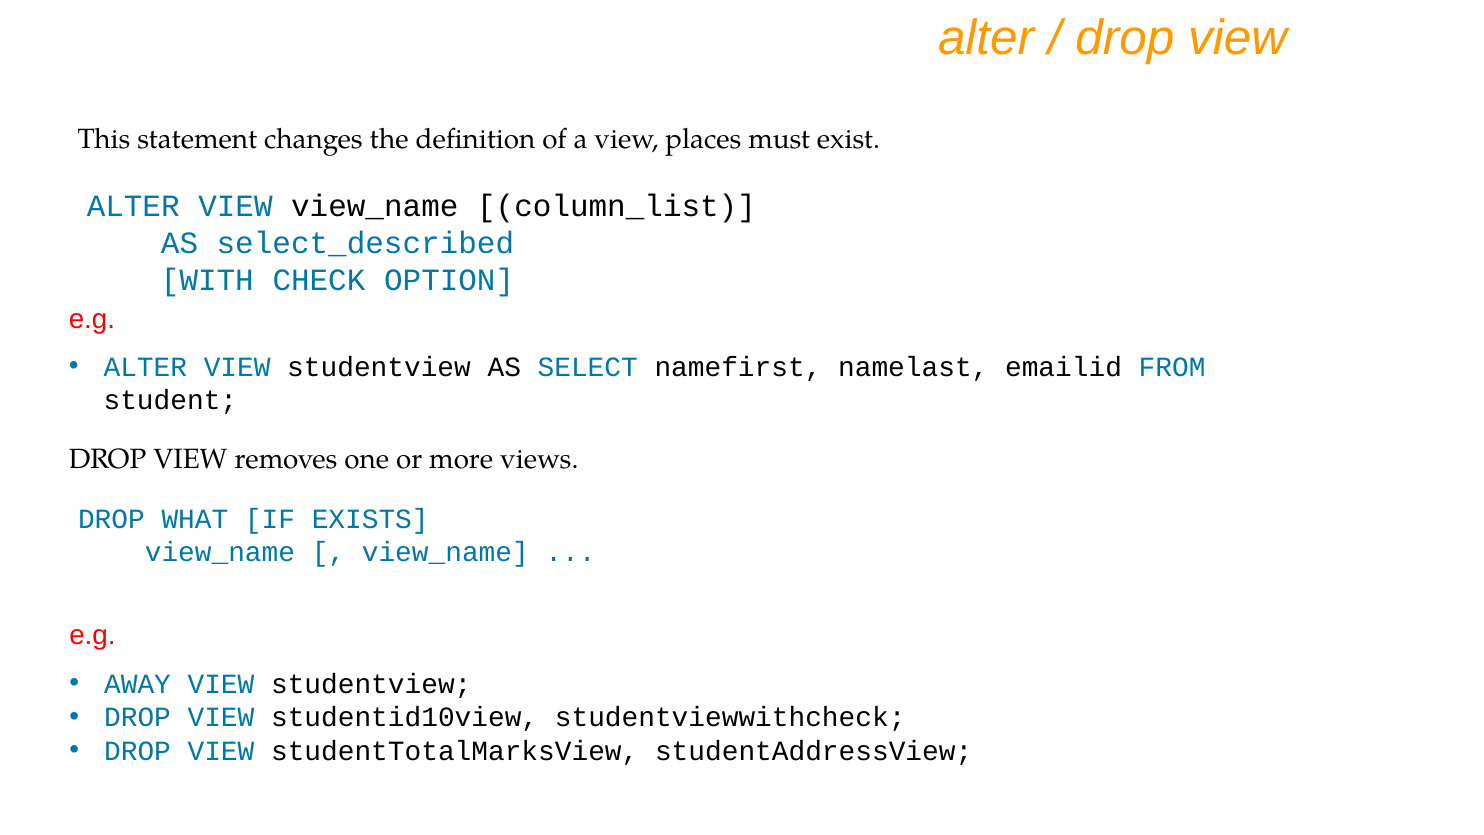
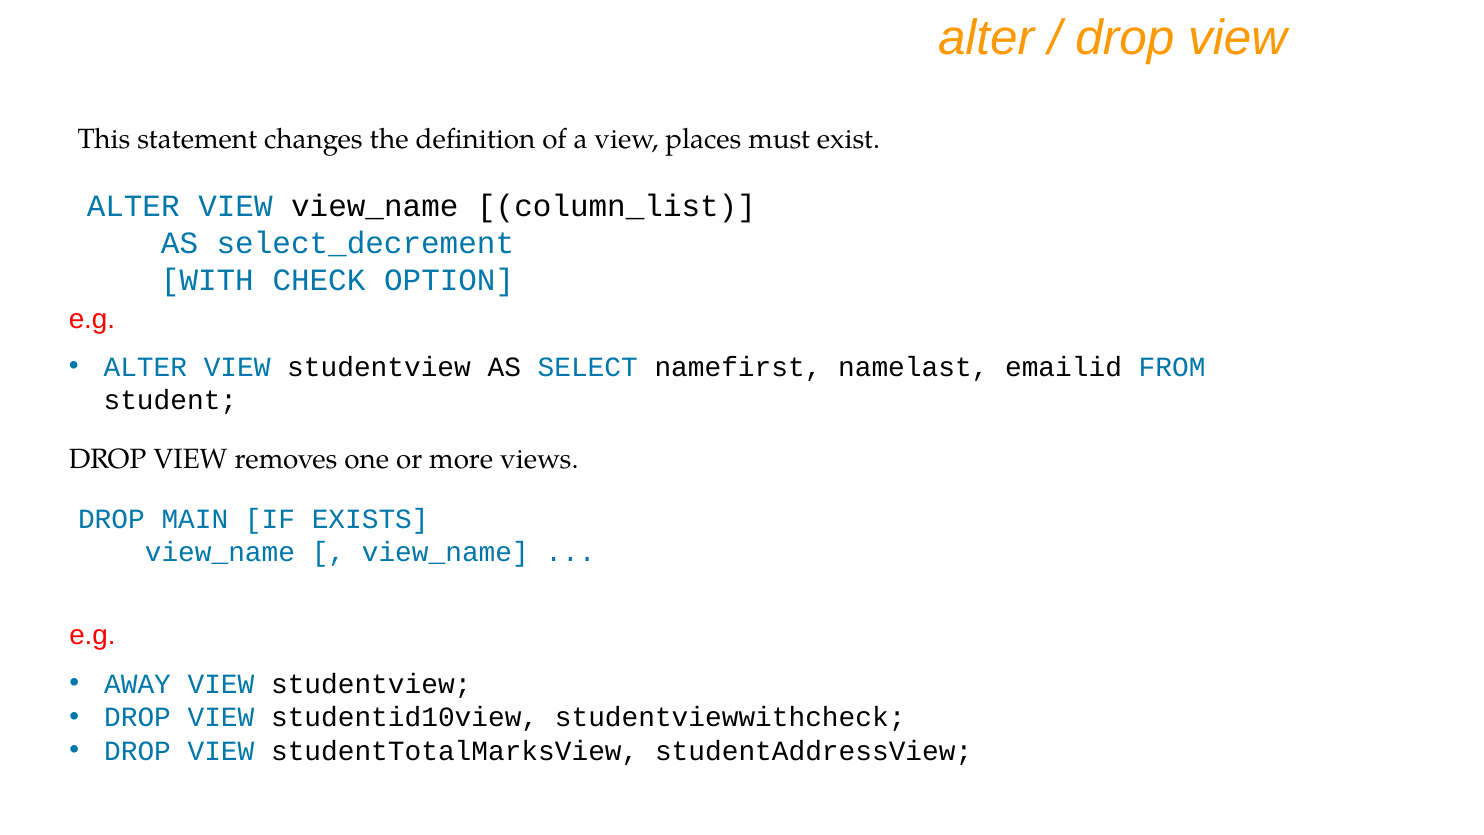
select_described: select_described -> select_decrement (365, 243)
WHAT: WHAT -> MAIN (195, 519)
